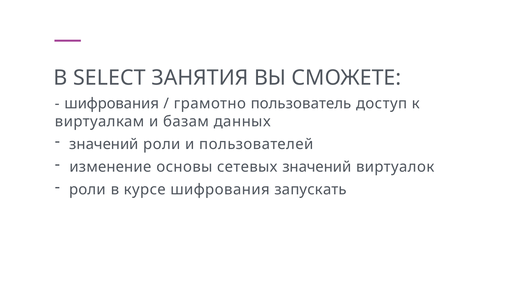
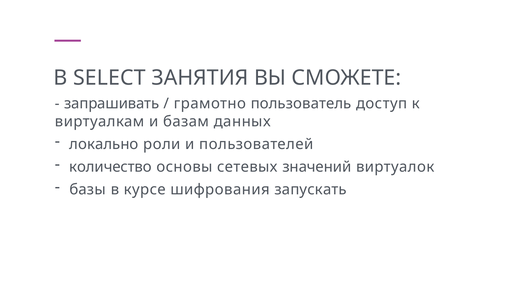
шифрования: шифрования -> запрашивать (112, 104)
значений: значений -> локально (104, 144)
изменение: изменение -> количество (111, 167)
роли: роли -> базы (88, 190)
